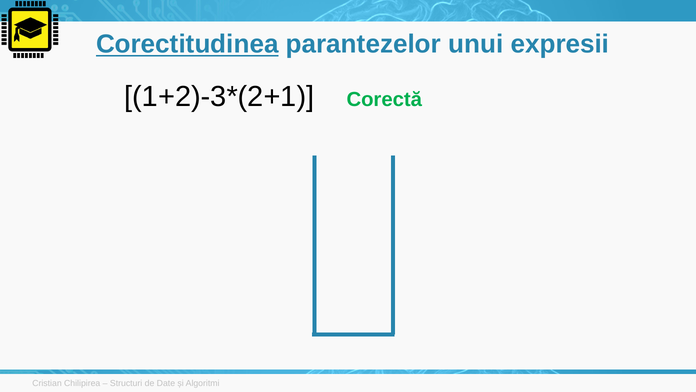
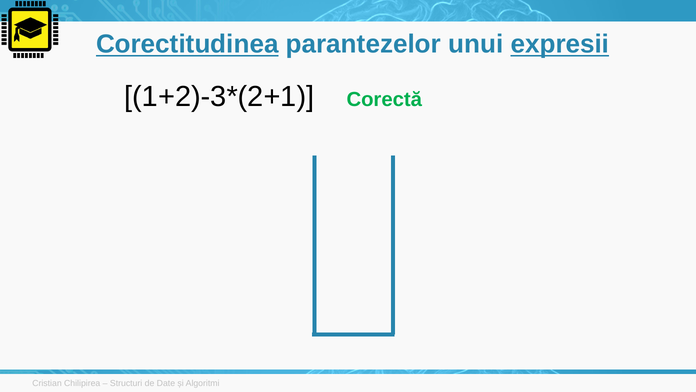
expresii underline: none -> present (560, 44)
